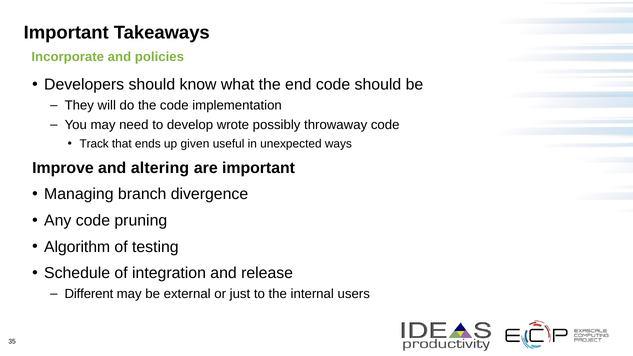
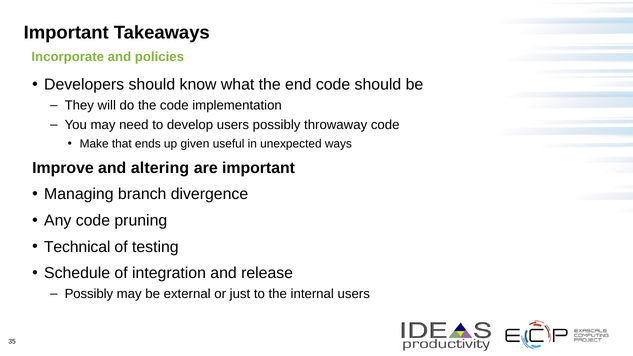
develop wrote: wrote -> users (233, 125)
Track: Track -> Make (94, 144)
Algorithm: Algorithm -> Technical (77, 247)
Different: Different -> Possibly (89, 294)
